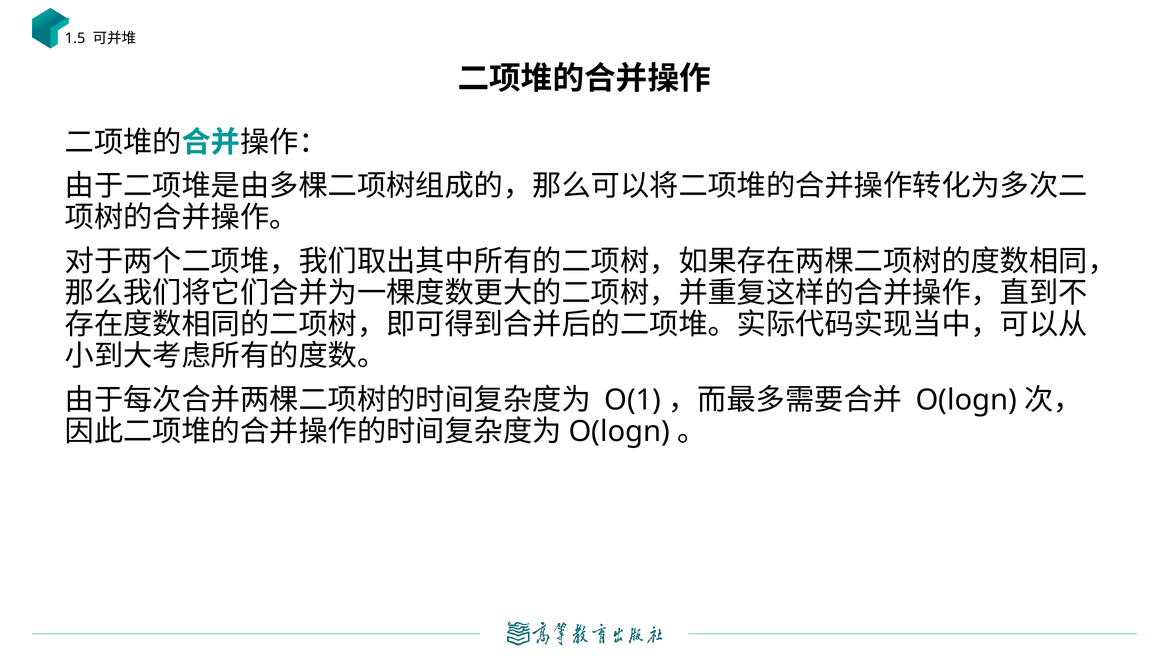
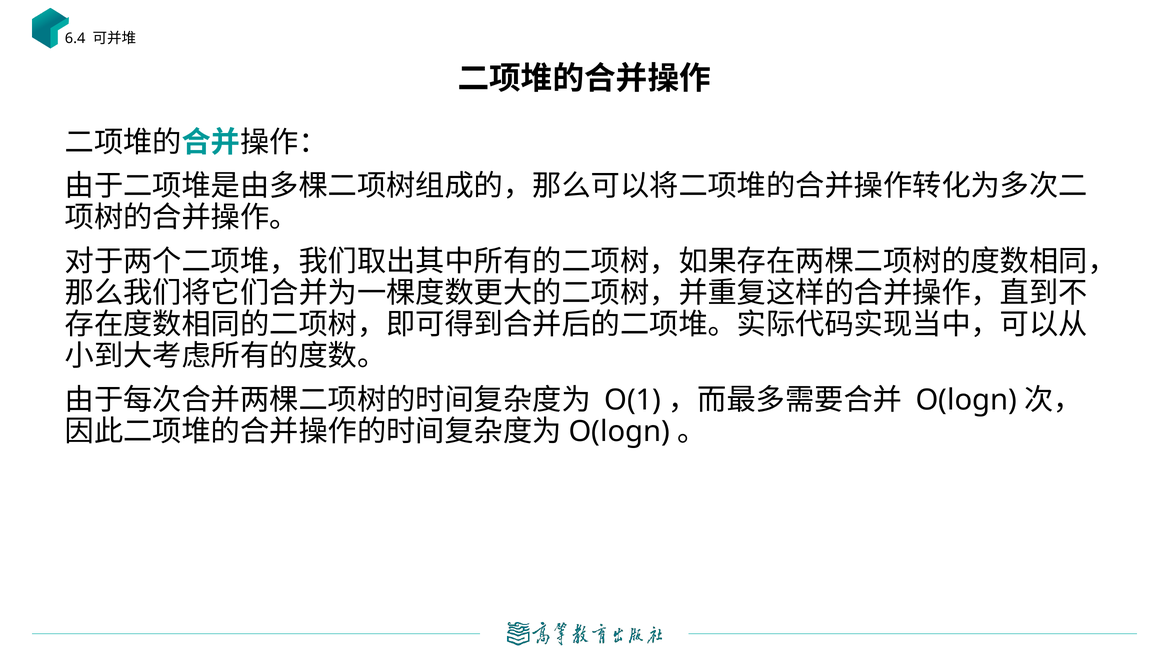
1.5: 1.5 -> 6.4 (75, 38)
